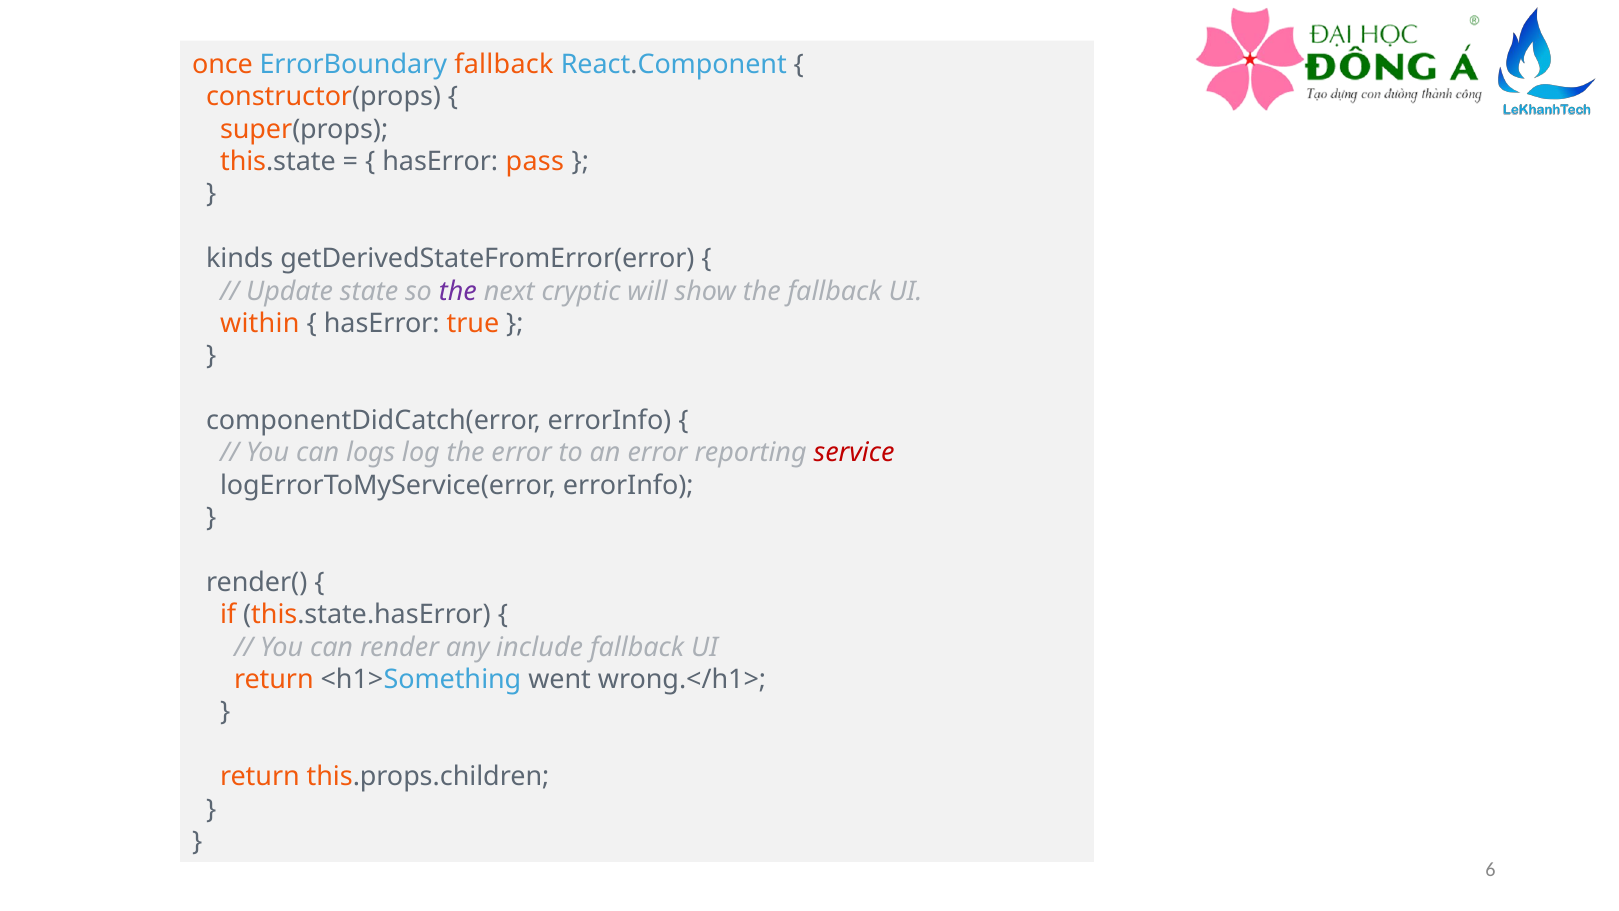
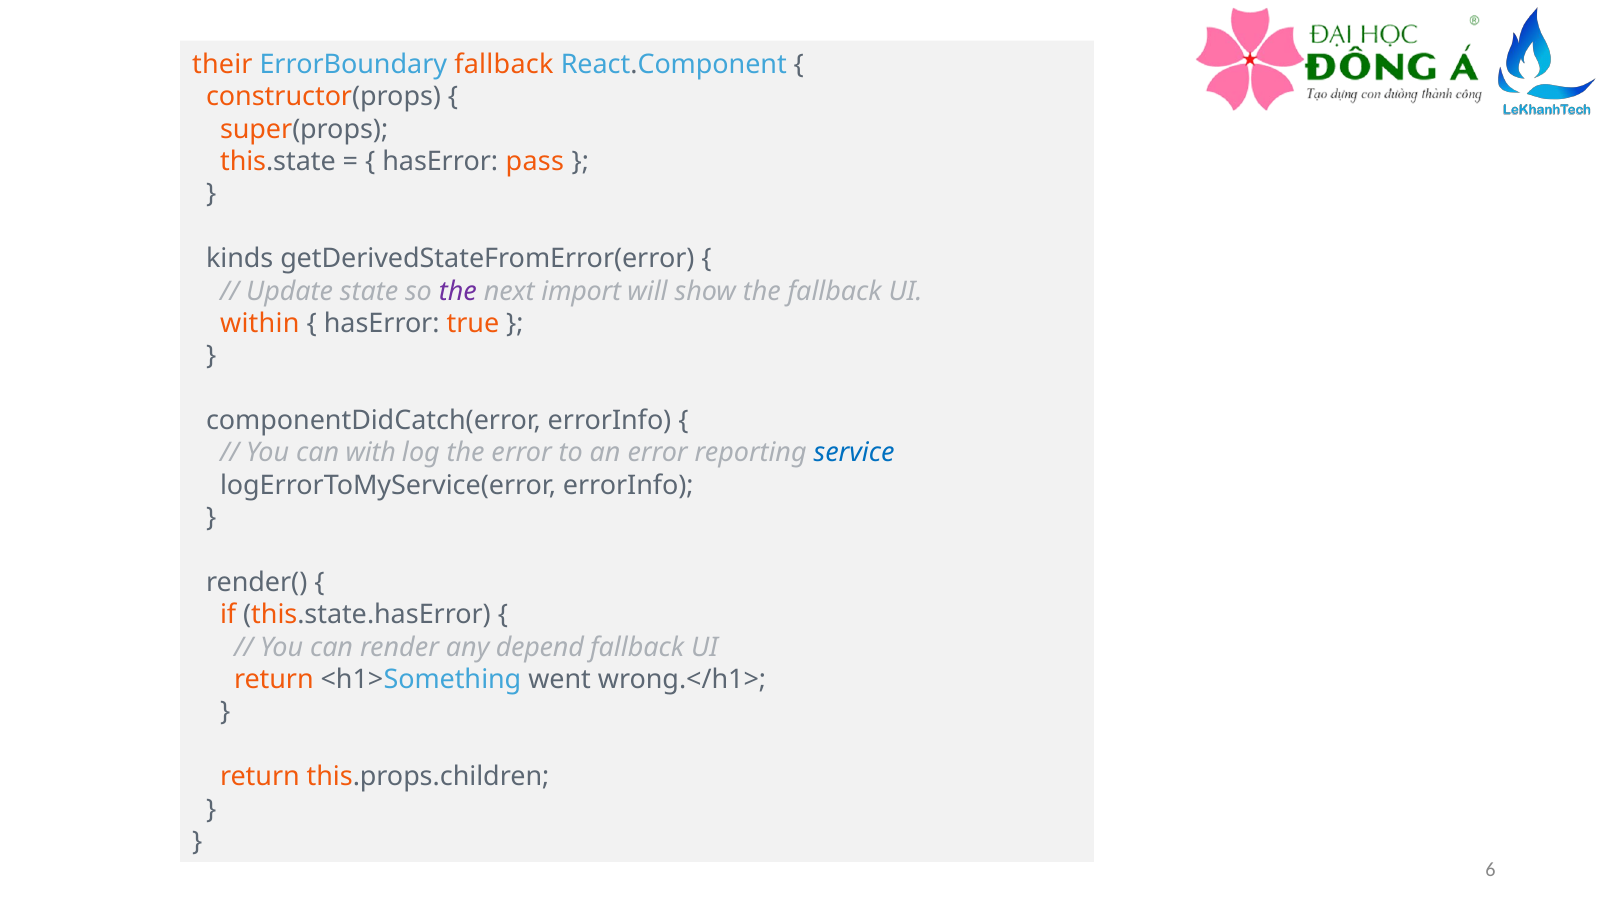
once: once -> their (222, 65)
cryptic: cryptic -> import (581, 291)
logs: logs -> with (371, 453)
service colour: red -> blue (854, 453)
include: include -> depend (540, 647)
